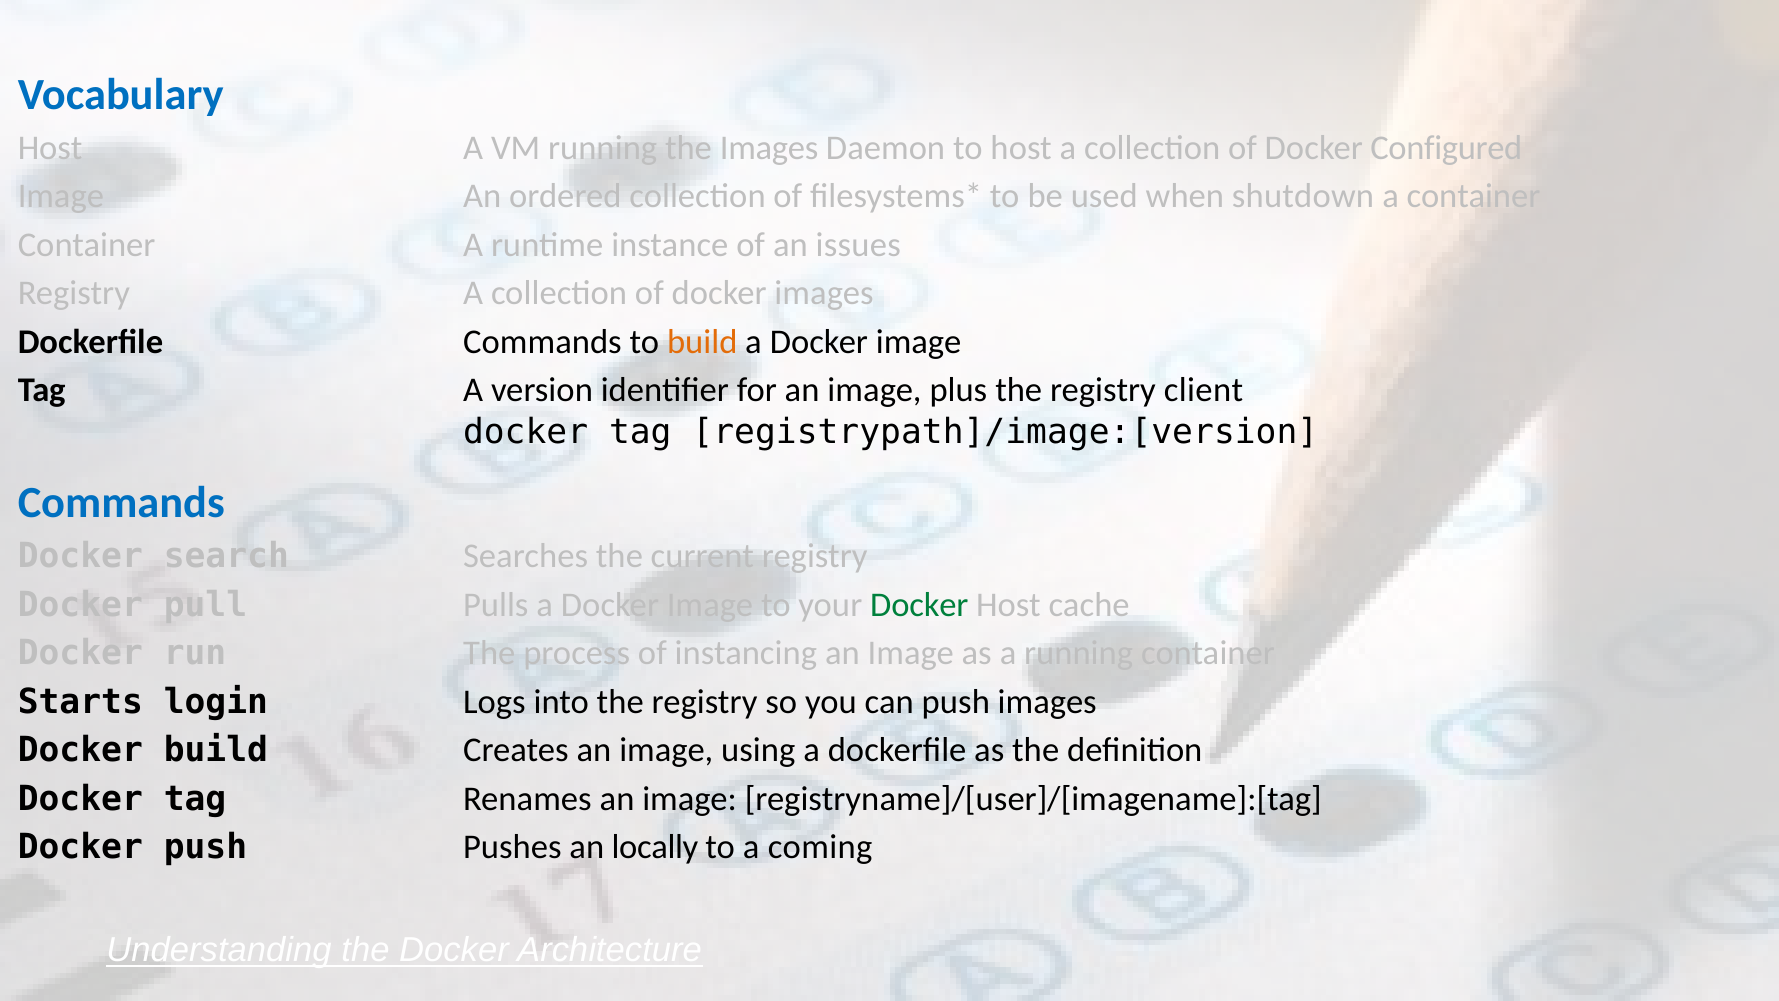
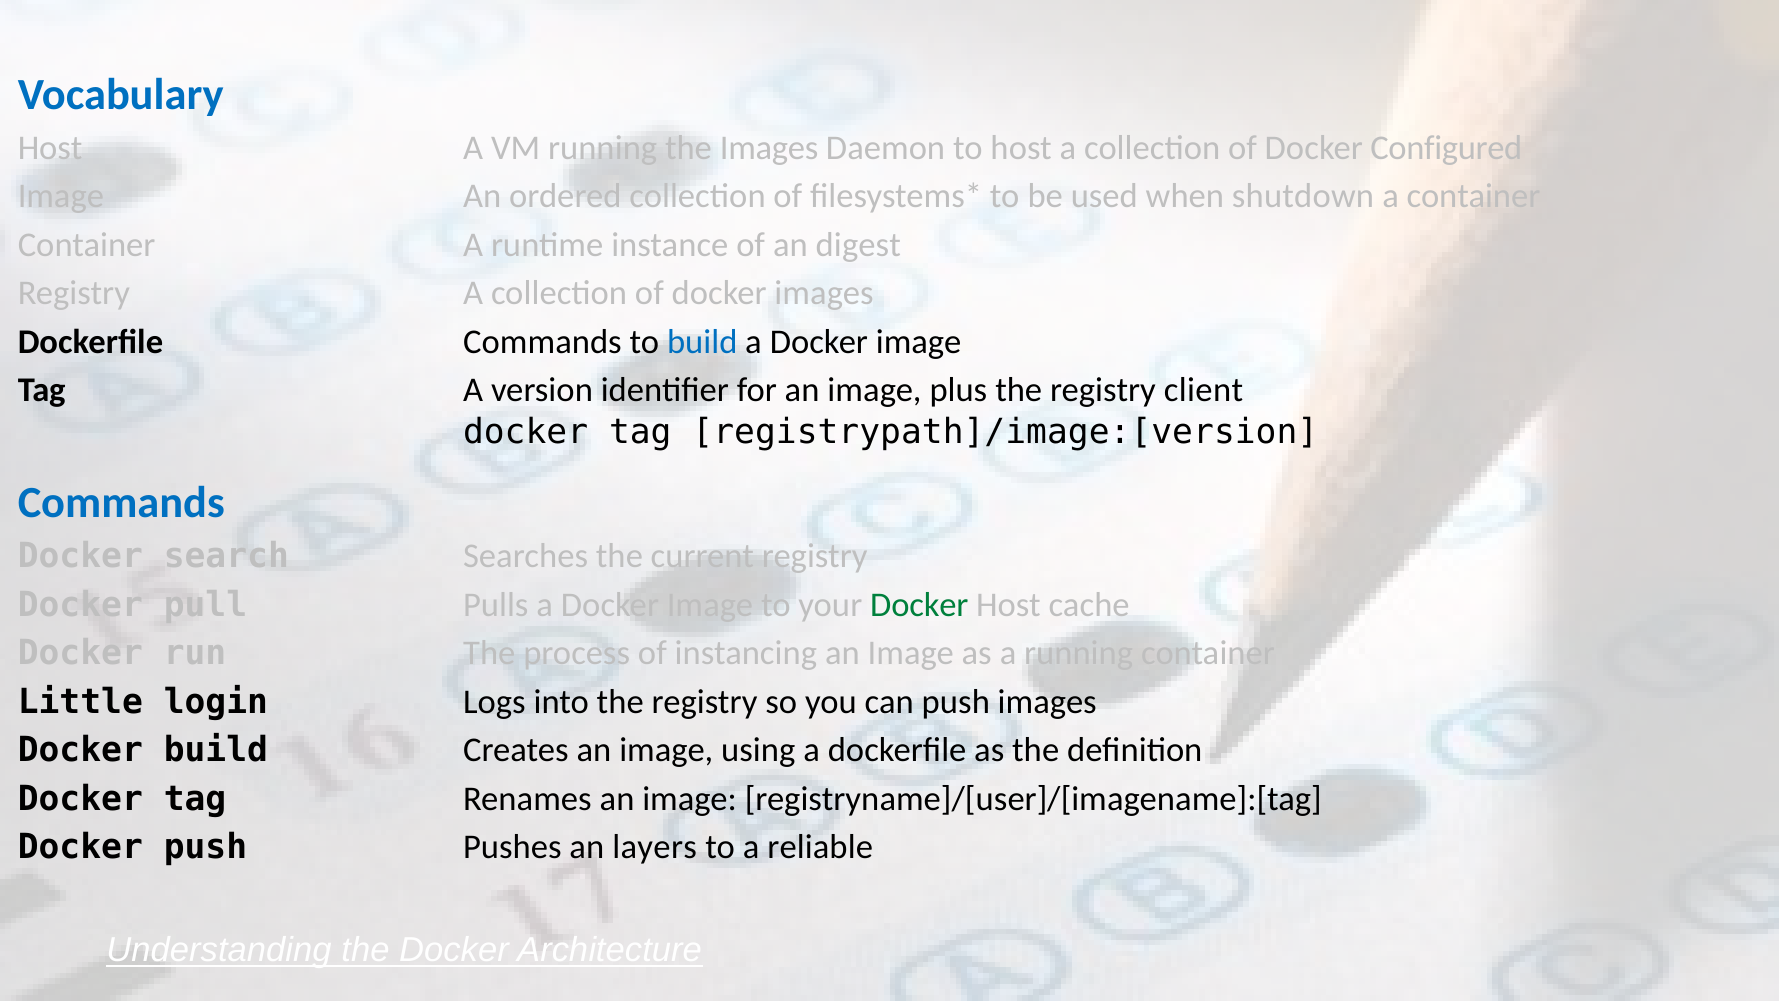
issues: issues -> digest (858, 245)
build colour: orange -> blue (702, 342)
Starts: Starts -> Little (80, 702)
locally: locally -> layers (655, 847)
coming: coming -> reliable (820, 847)
